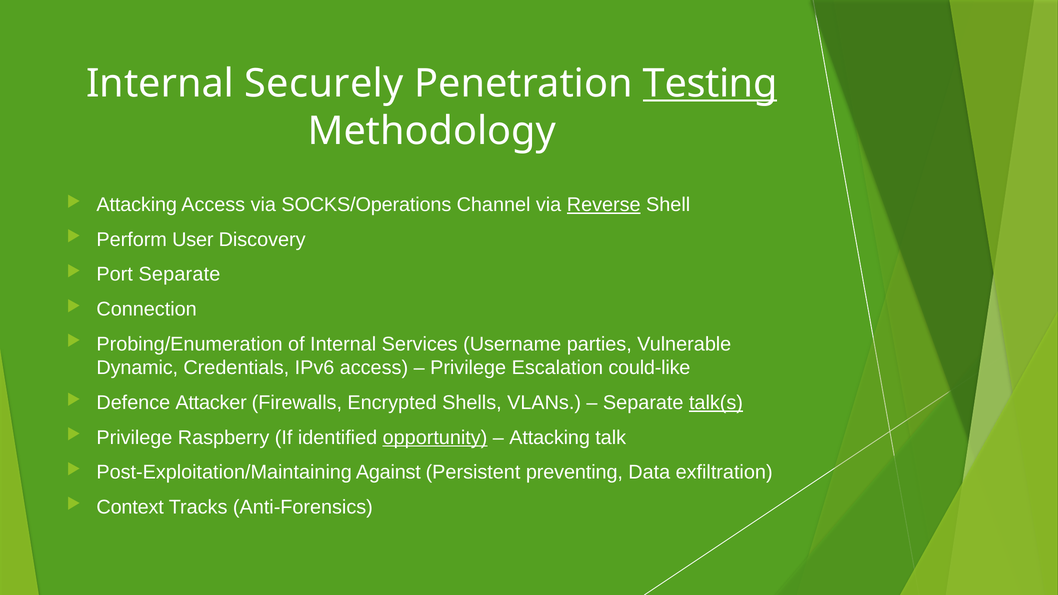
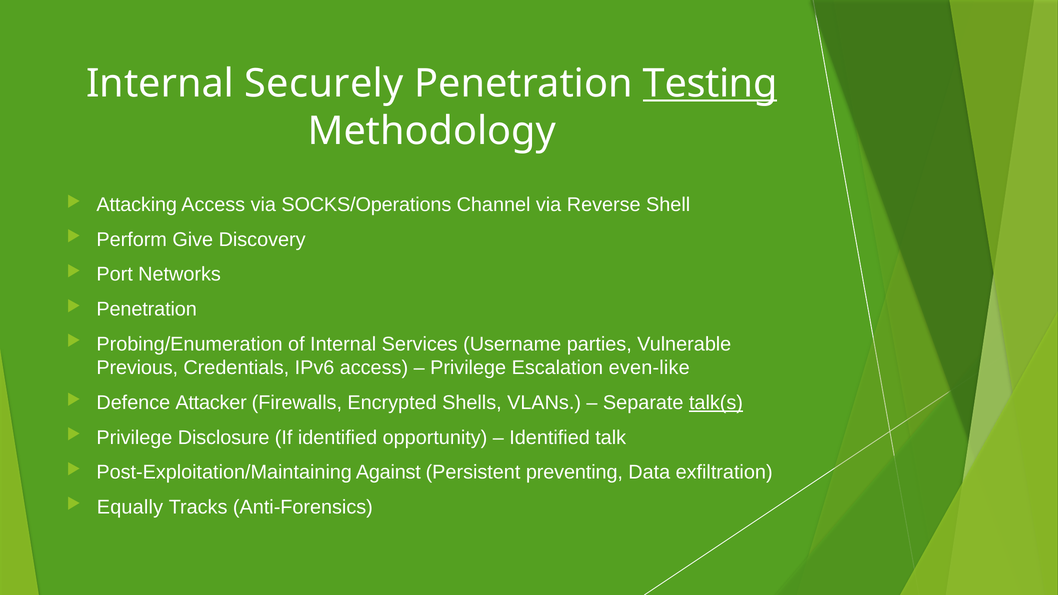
Reverse underline: present -> none (604, 205)
User: User -> Give (193, 240)
Port Separate: Separate -> Networks (180, 274)
Connection: Connection -> Penetration (147, 309)
Dynamic: Dynamic -> Previous (137, 368)
could-like: could-like -> even-like (649, 368)
Raspberry: Raspberry -> Disclosure (224, 438)
opportunity underline: present -> none (435, 438)
Attacking: Attacking -> Identified (550, 438)
Context: Context -> Equally (130, 507)
